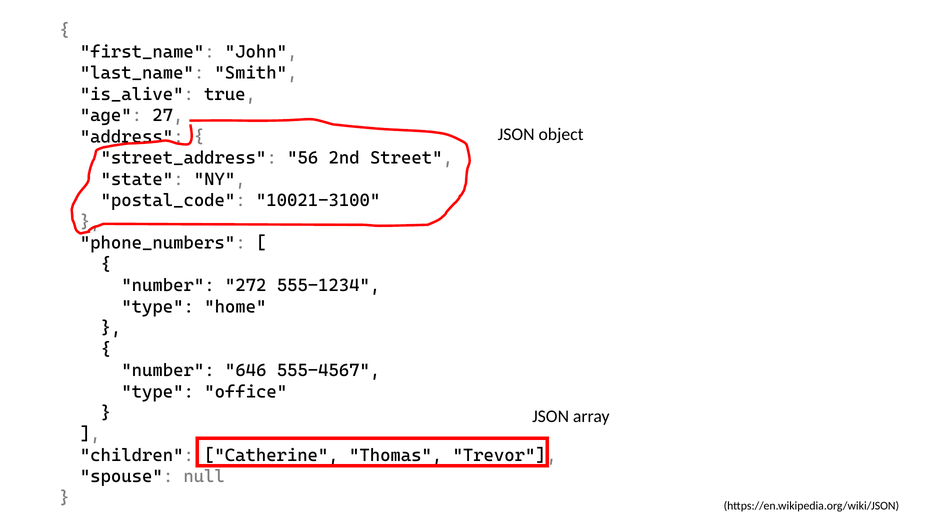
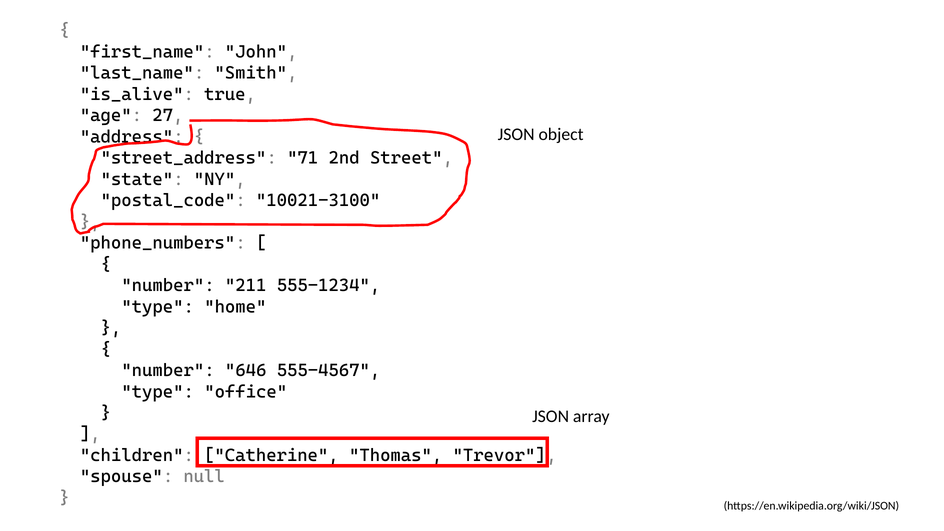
56: 56 -> 71 (303, 158)
272: 272 -> 211 (246, 285)
